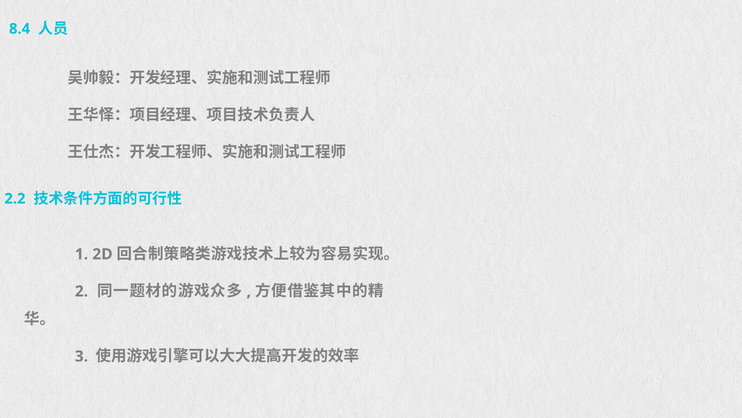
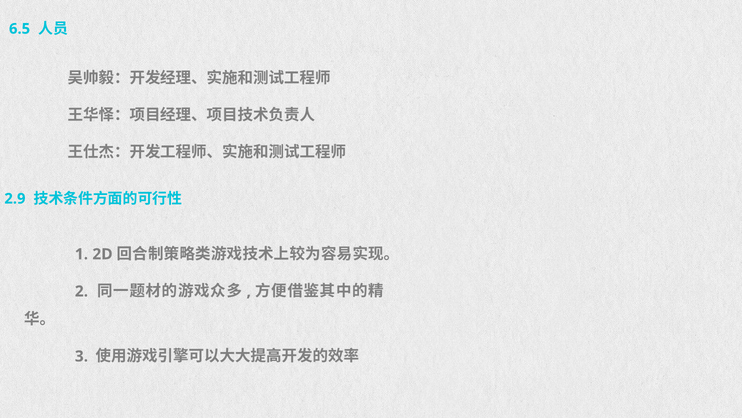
8.4: 8.4 -> 6.5 (20, 29)
2.2: 2.2 -> 2.9 (15, 198)
